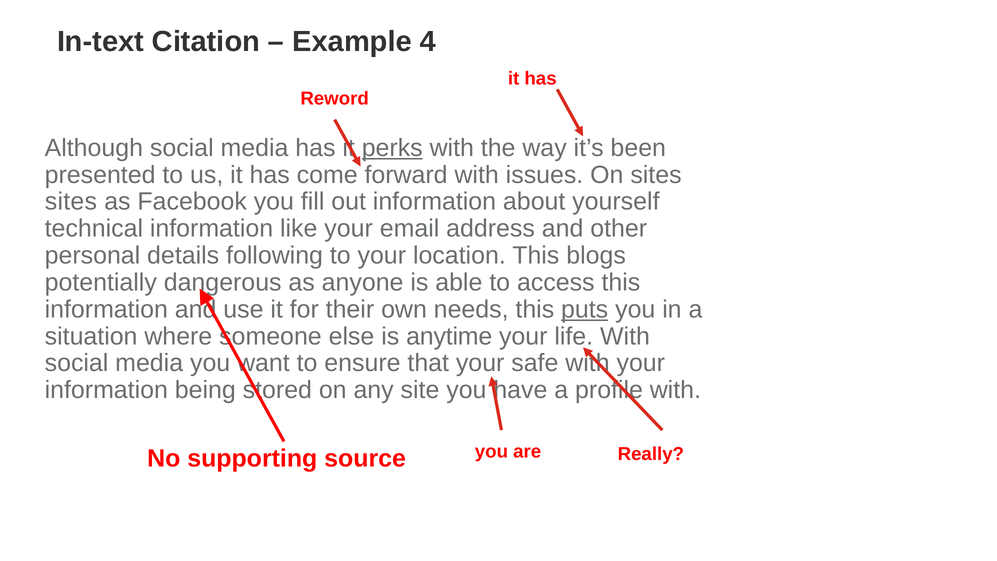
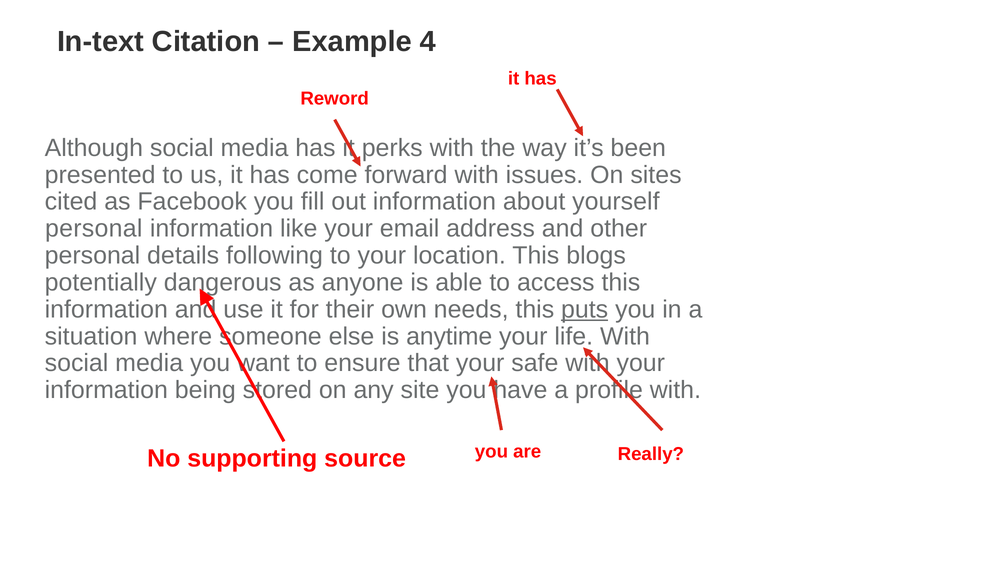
perks underline: present -> none (392, 148)
sites: sites -> cited (71, 202)
technical: technical -> personal (94, 229)
